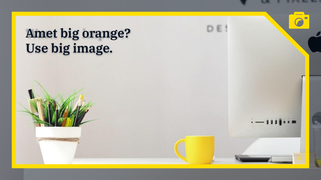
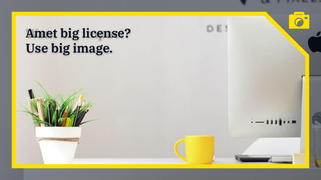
orange: orange -> license (107, 34)
